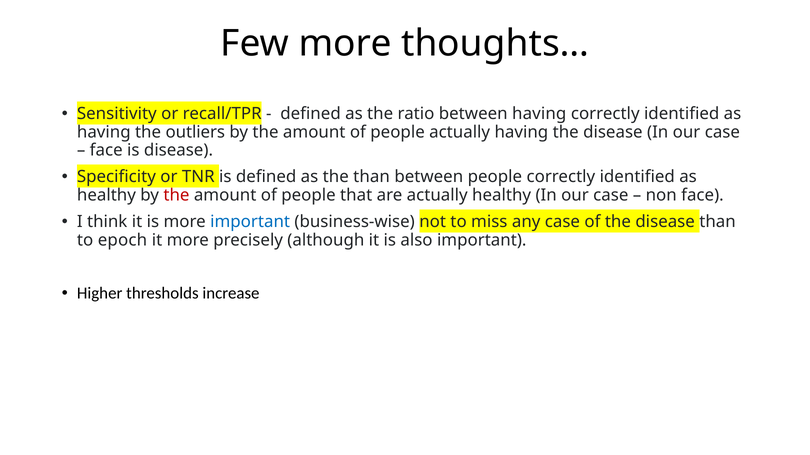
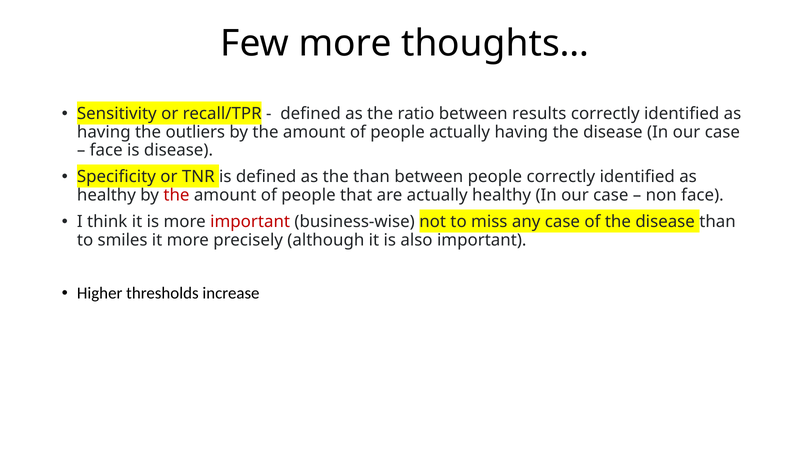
between having: having -> results (539, 114)
important colour: blue -> red (250, 222)
epoch: epoch -> smiles (123, 240)
